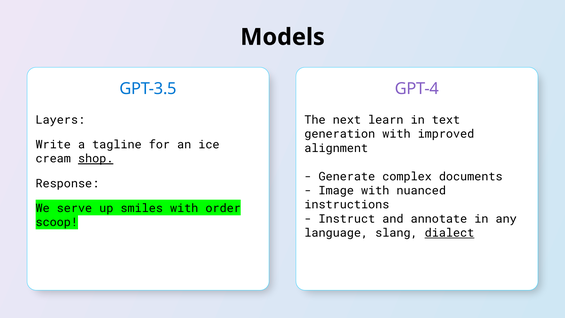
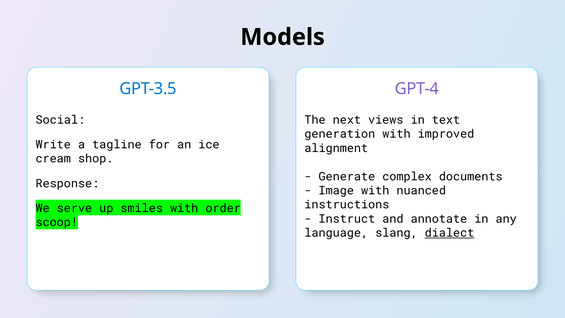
Layers: Layers -> Social (60, 120)
learn: learn -> views (386, 120)
shop underline: present -> none (96, 159)
